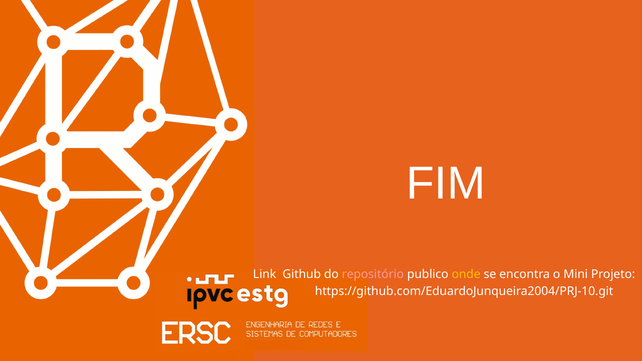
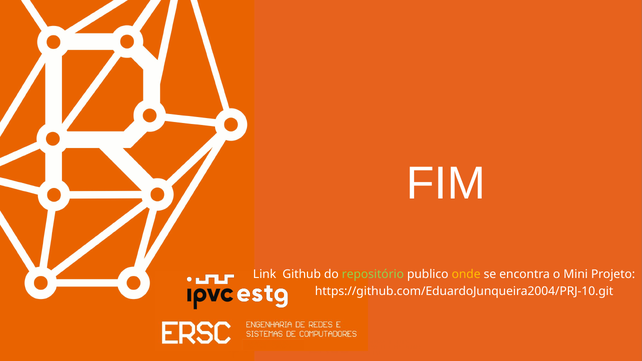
repositório colour: pink -> light green (373, 274)
